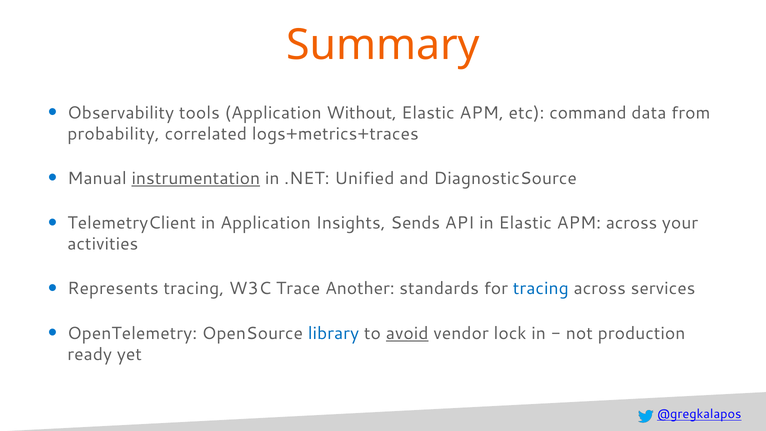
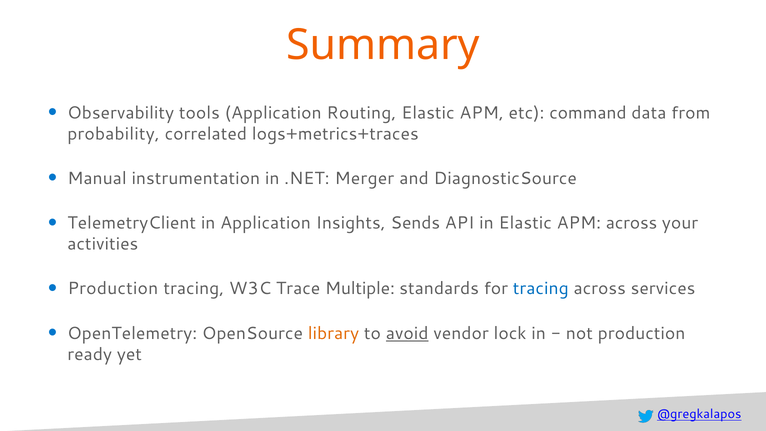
Without: Without -> Routing (361, 113)
instrumentation underline: present -> none (196, 178)
Unified: Unified -> Merger (364, 178)
Represents: Represents -> Production (113, 289)
Another: Another -> Multiple (360, 289)
library colour: blue -> orange (333, 333)
